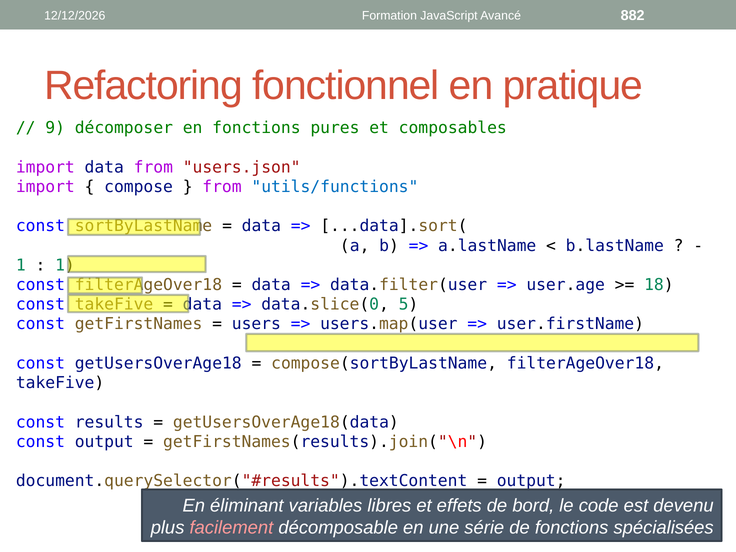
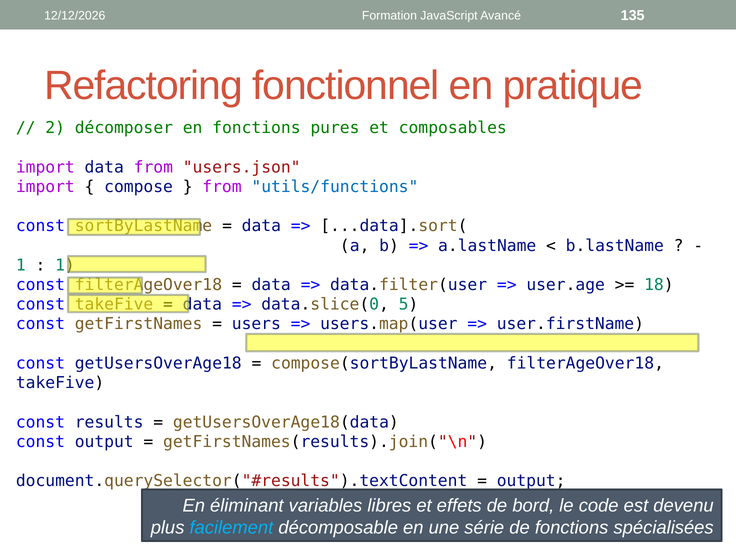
882: 882 -> 135 (633, 16)
9: 9 -> 2 (55, 128)
facilement colour: pink -> light blue (231, 528)
